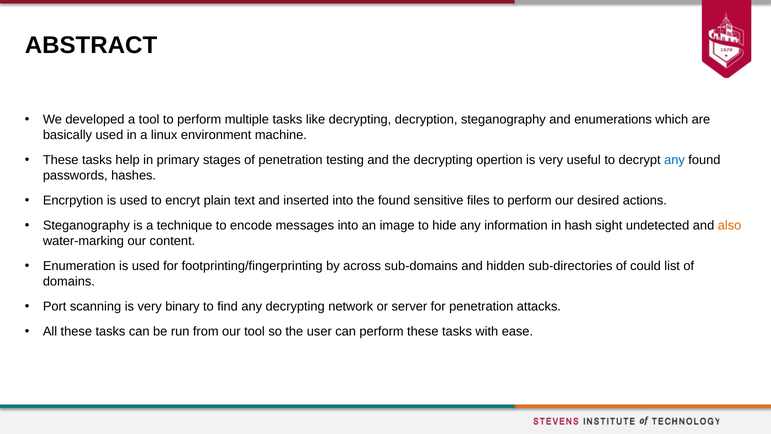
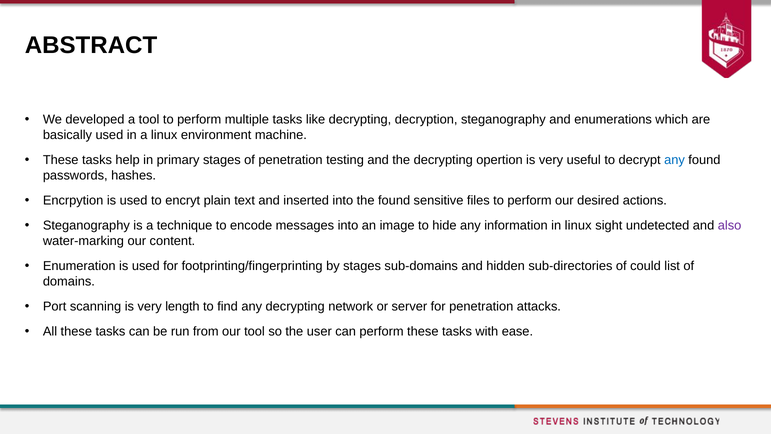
in hash: hash -> linux (578, 226)
also colour: orange -> purple (730, 226)
by across: across -> stages (362, 266)
binary: binary -> length (182, 306)
